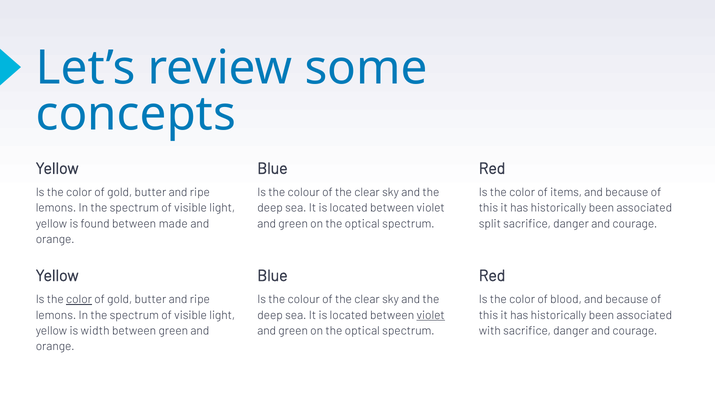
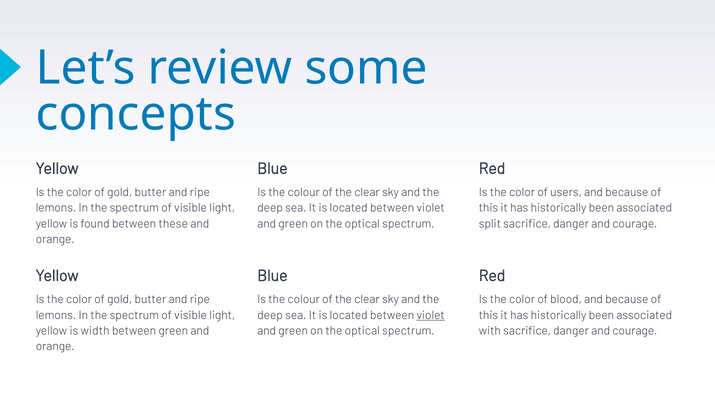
items: items -> users (566, 192)
made: made -> these (173, 224)
color underline: present -> none (79, 300)
